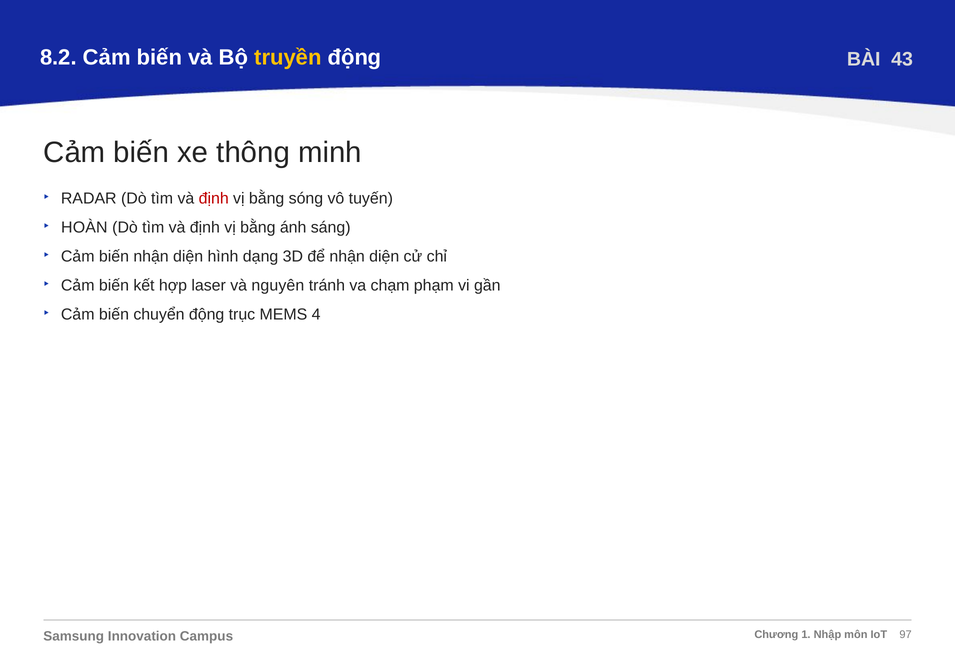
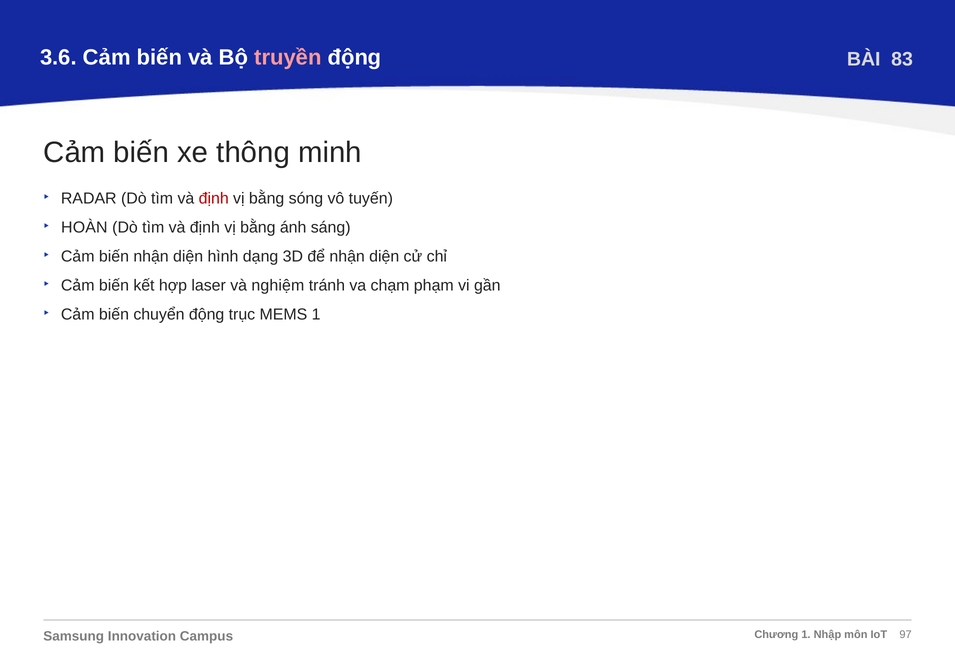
8.2: 8.2 -> 3.6 (58, 58)
truyền colour: yellow -> pink (288, 58)
43: 43 -> 83 (902, 59)
nguyên: nguyên -> nghiệm (278, 285)
MEMS 4: 4 -> 1 (316, 314)
